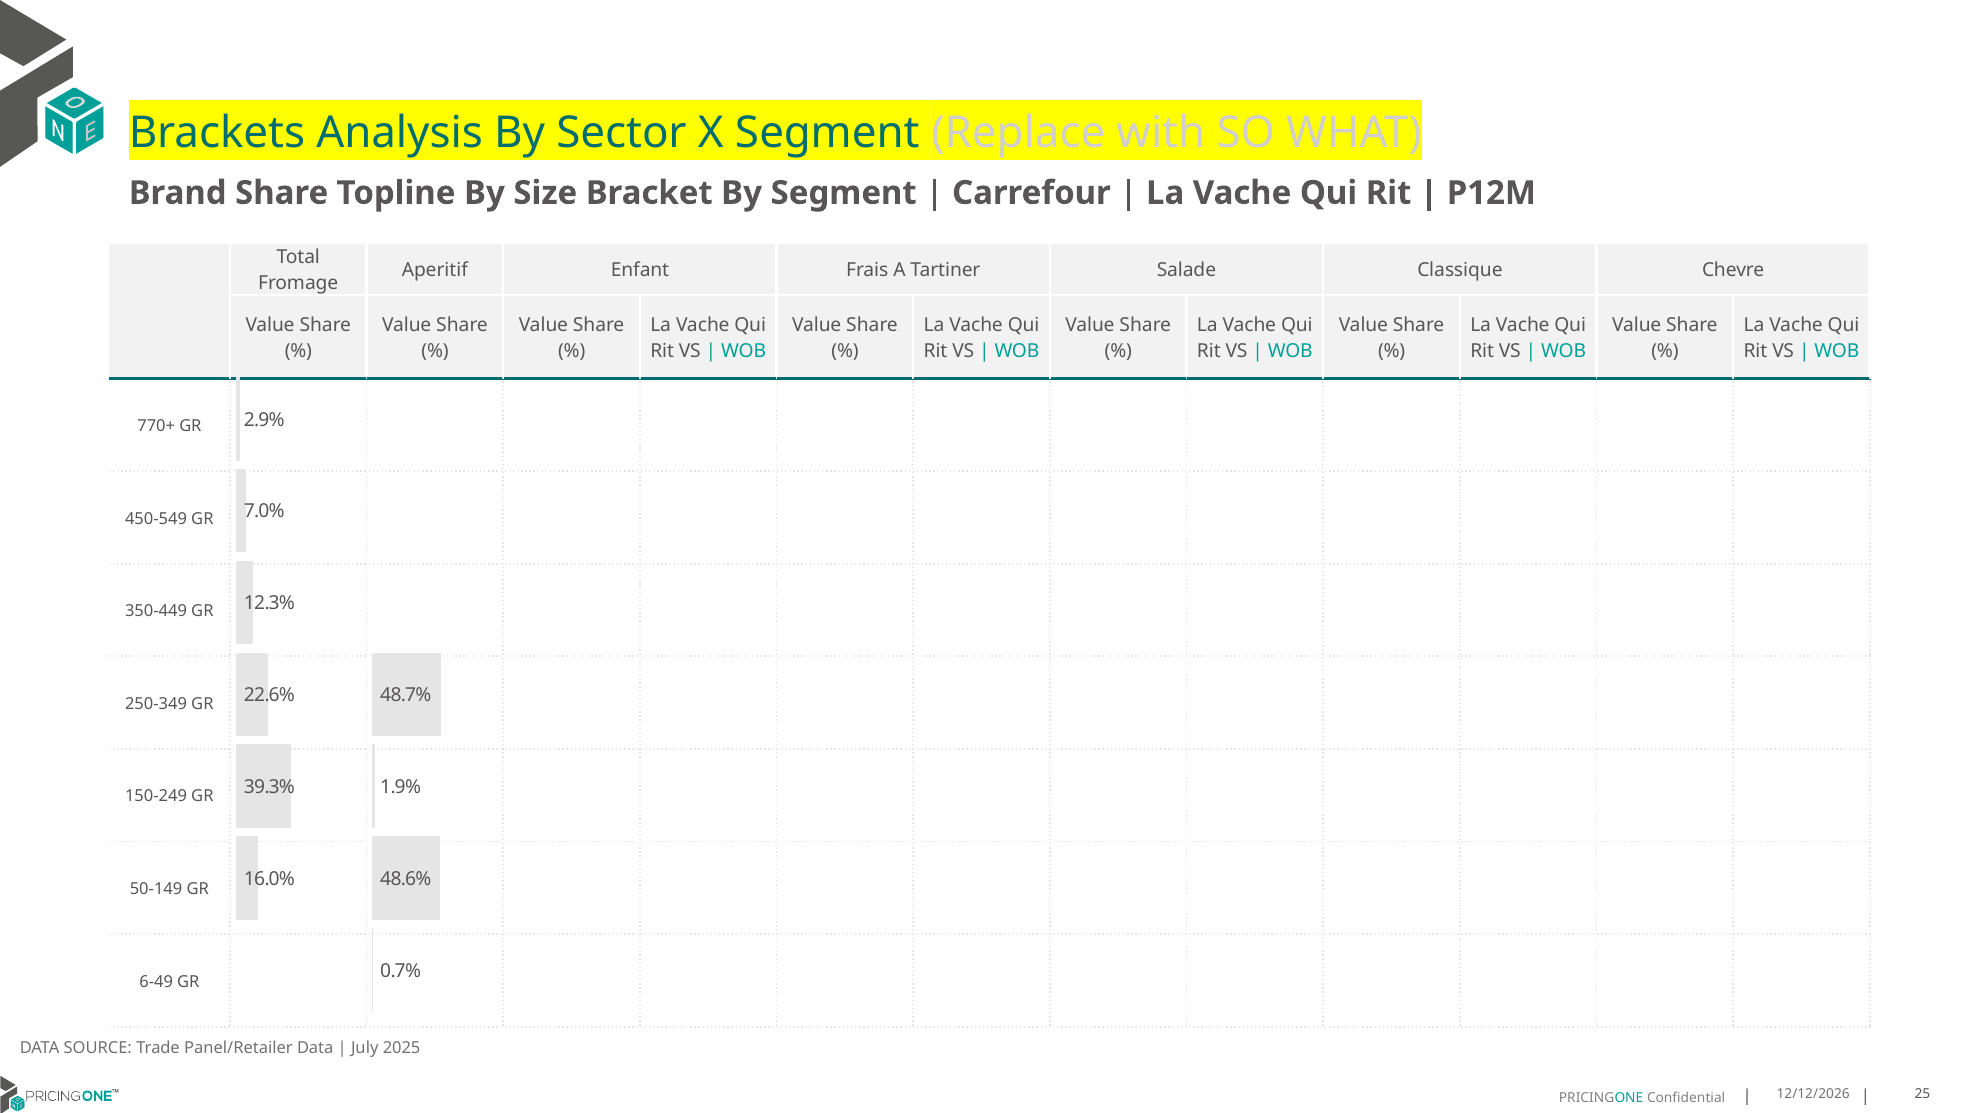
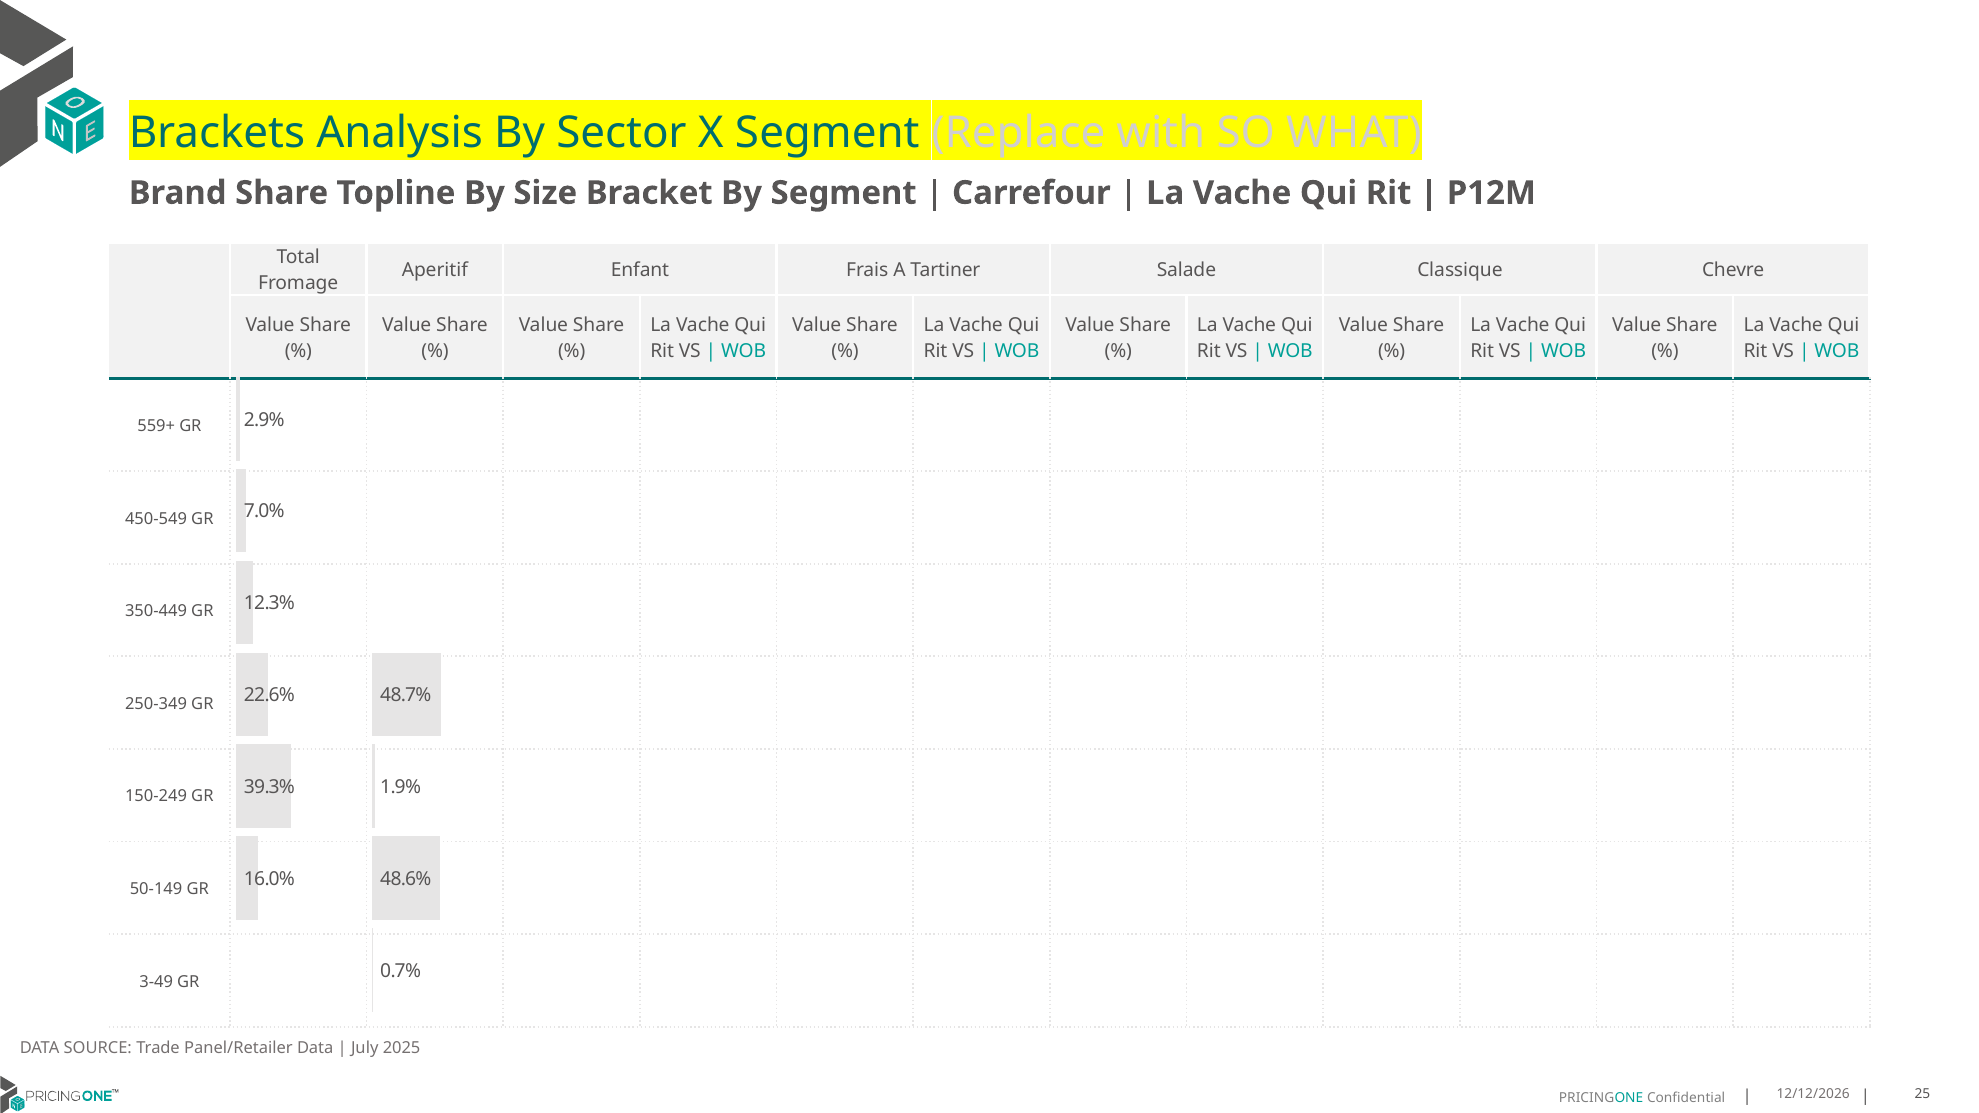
770+: 770+ -> 559+ (156, 426)
6-49: 6-49 -> 3-49 (156, 982)
